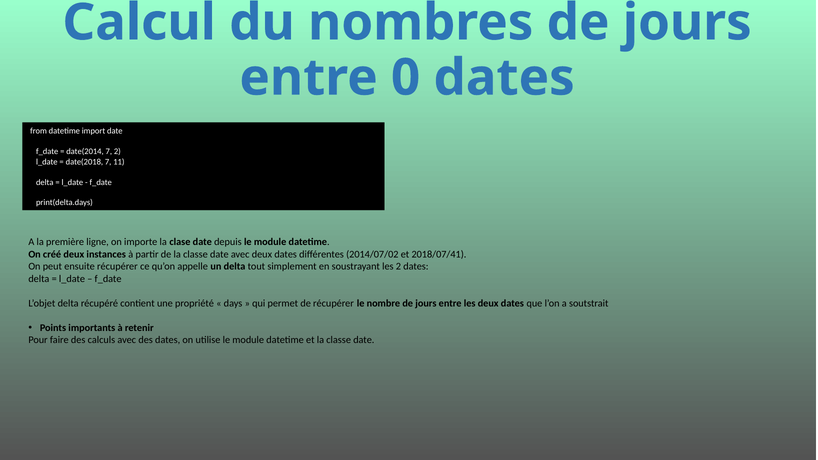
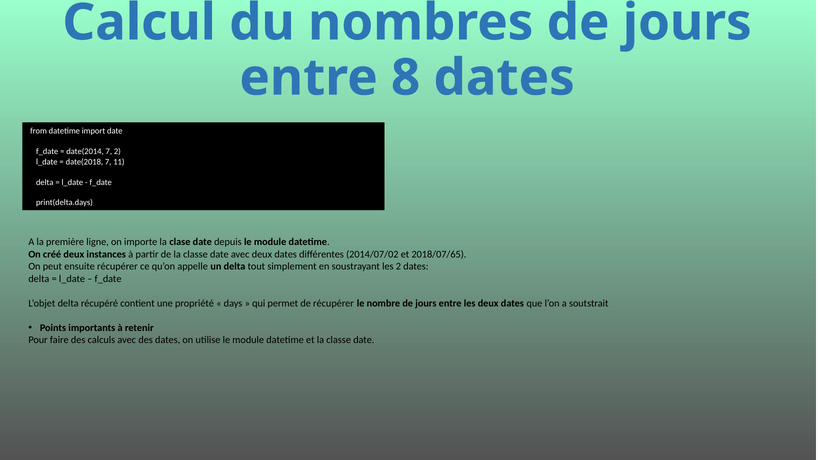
0: 0 -> 8 (406, 78)
2018/07/41: 2018/07/41 -> 2018/07/65 (439, 254)
